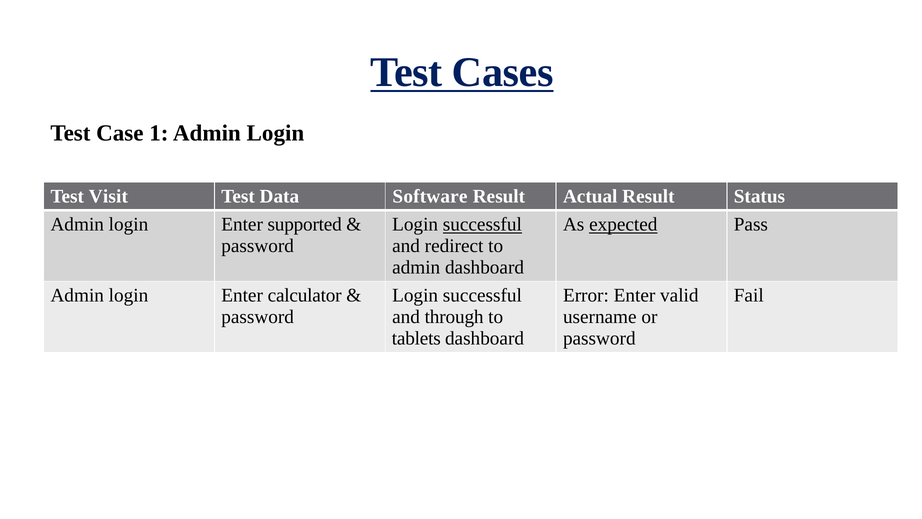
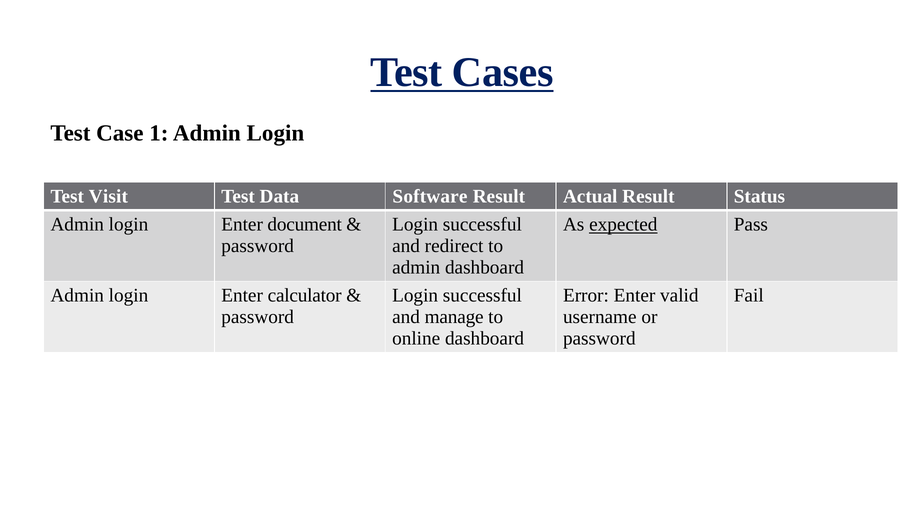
supported: supported -> document (305, 224)
successful underline: present -> none (482, 224)
through: through -> manage (454, 317)
tablets: tablets -> online (416, 338)
